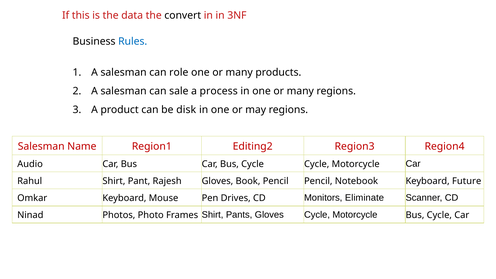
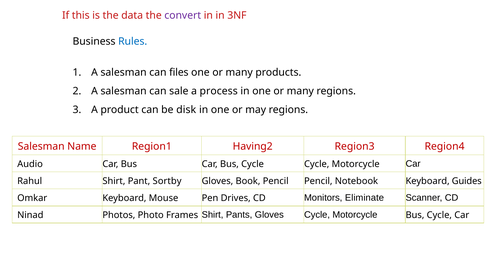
convert colour: black -> purple (183, 15)
role: role -> files (179, 72)
Editing2: Editing2 -> Having2 (253, 146)
Rajesh: Rajesh -> Sortby (167, 181)
Future: Future -> Guides (467, 181)
